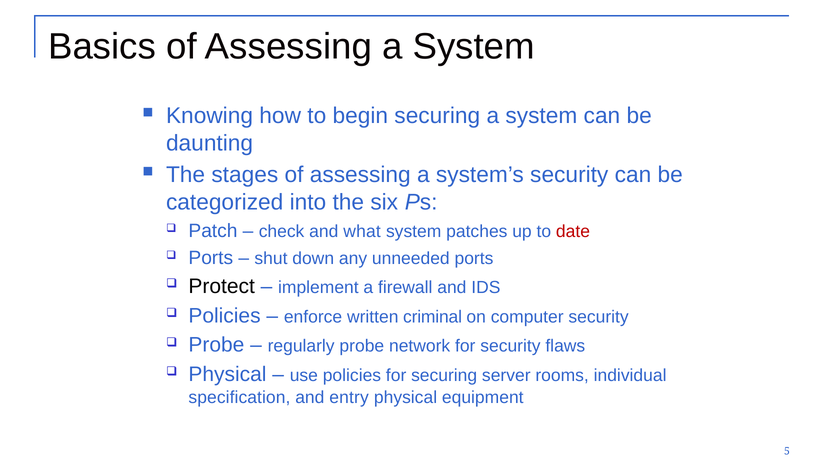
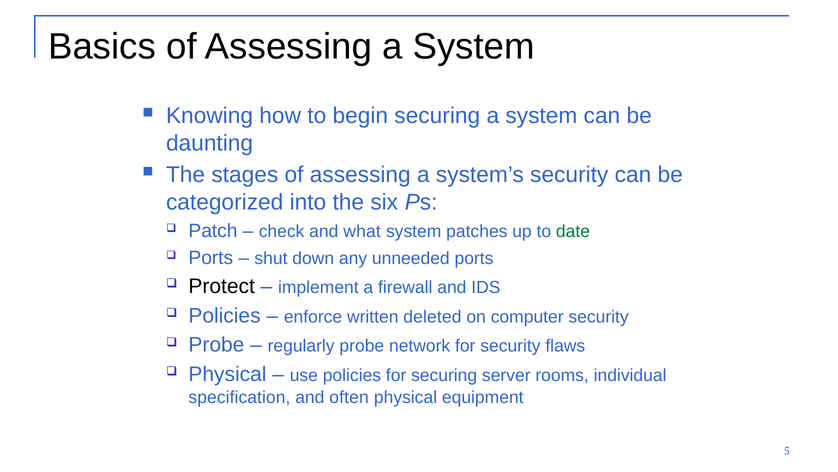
date colour: red -> green (573, 231)
criminal: criminal -> deleted (432, 316)
entry: entry -> often (349, 397)
